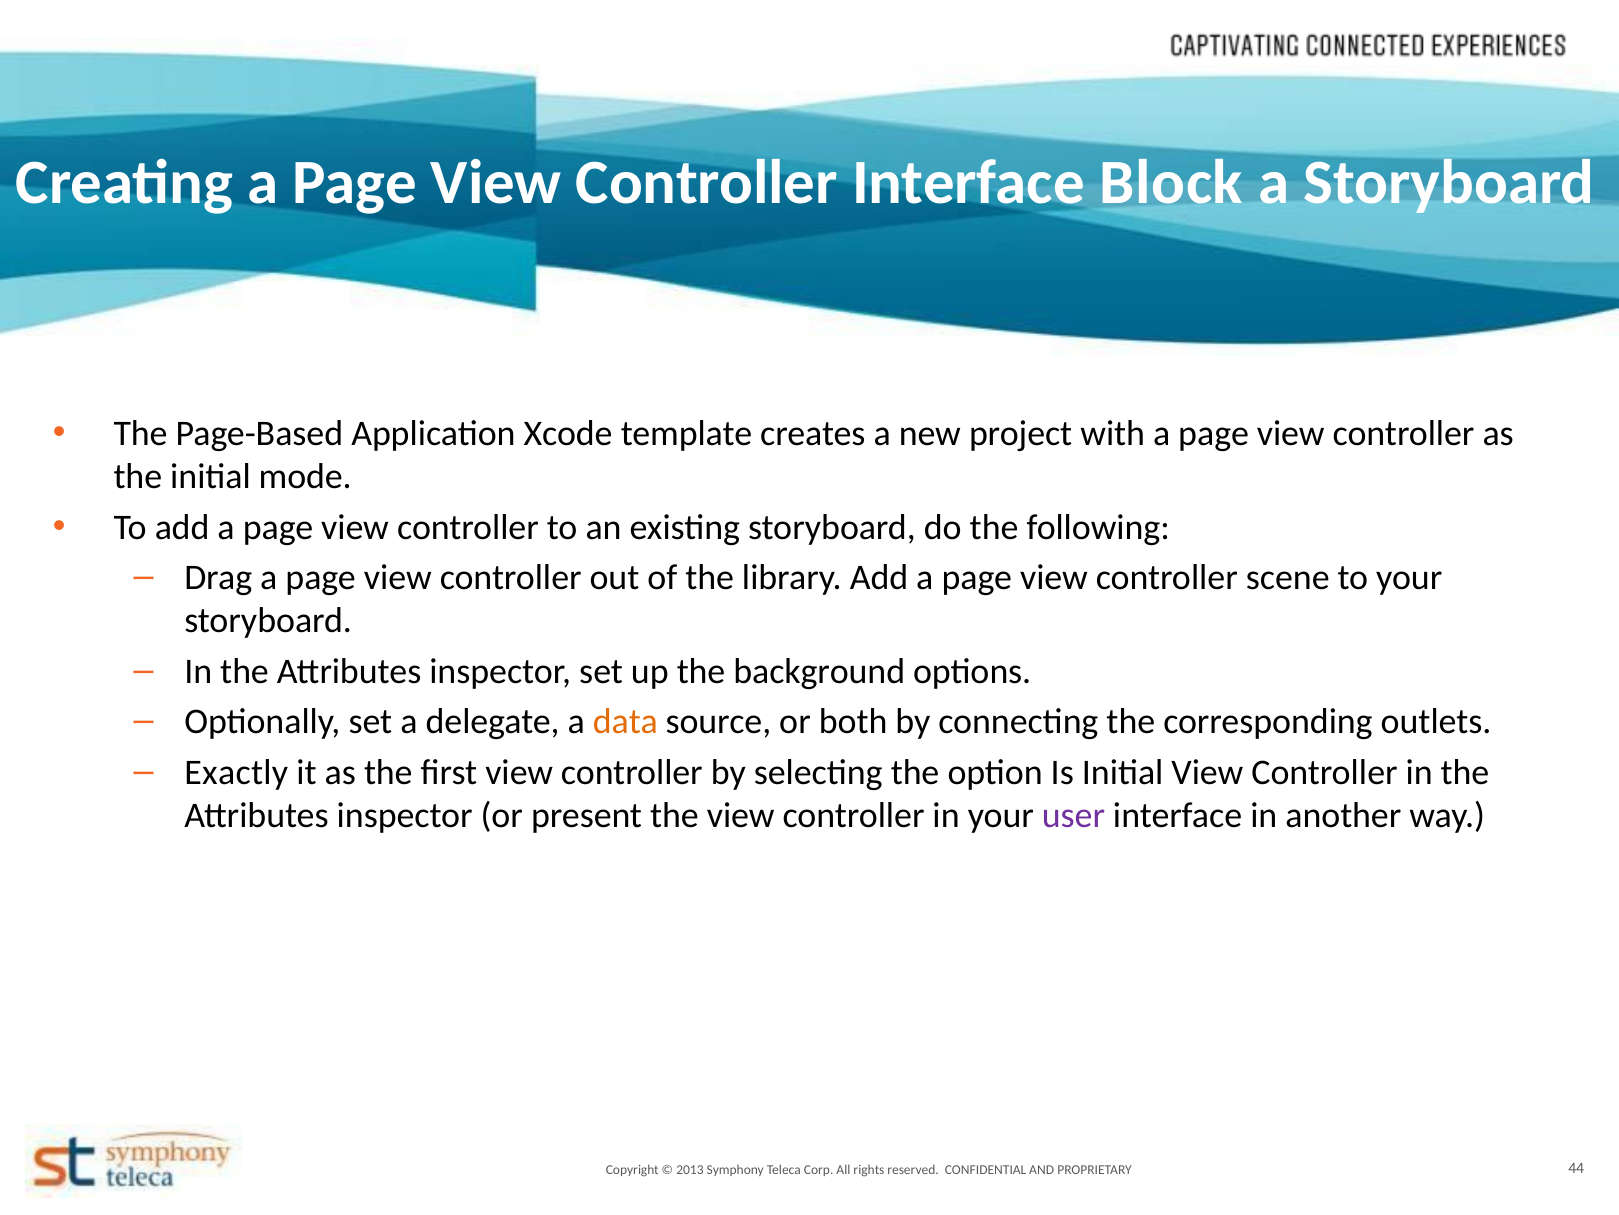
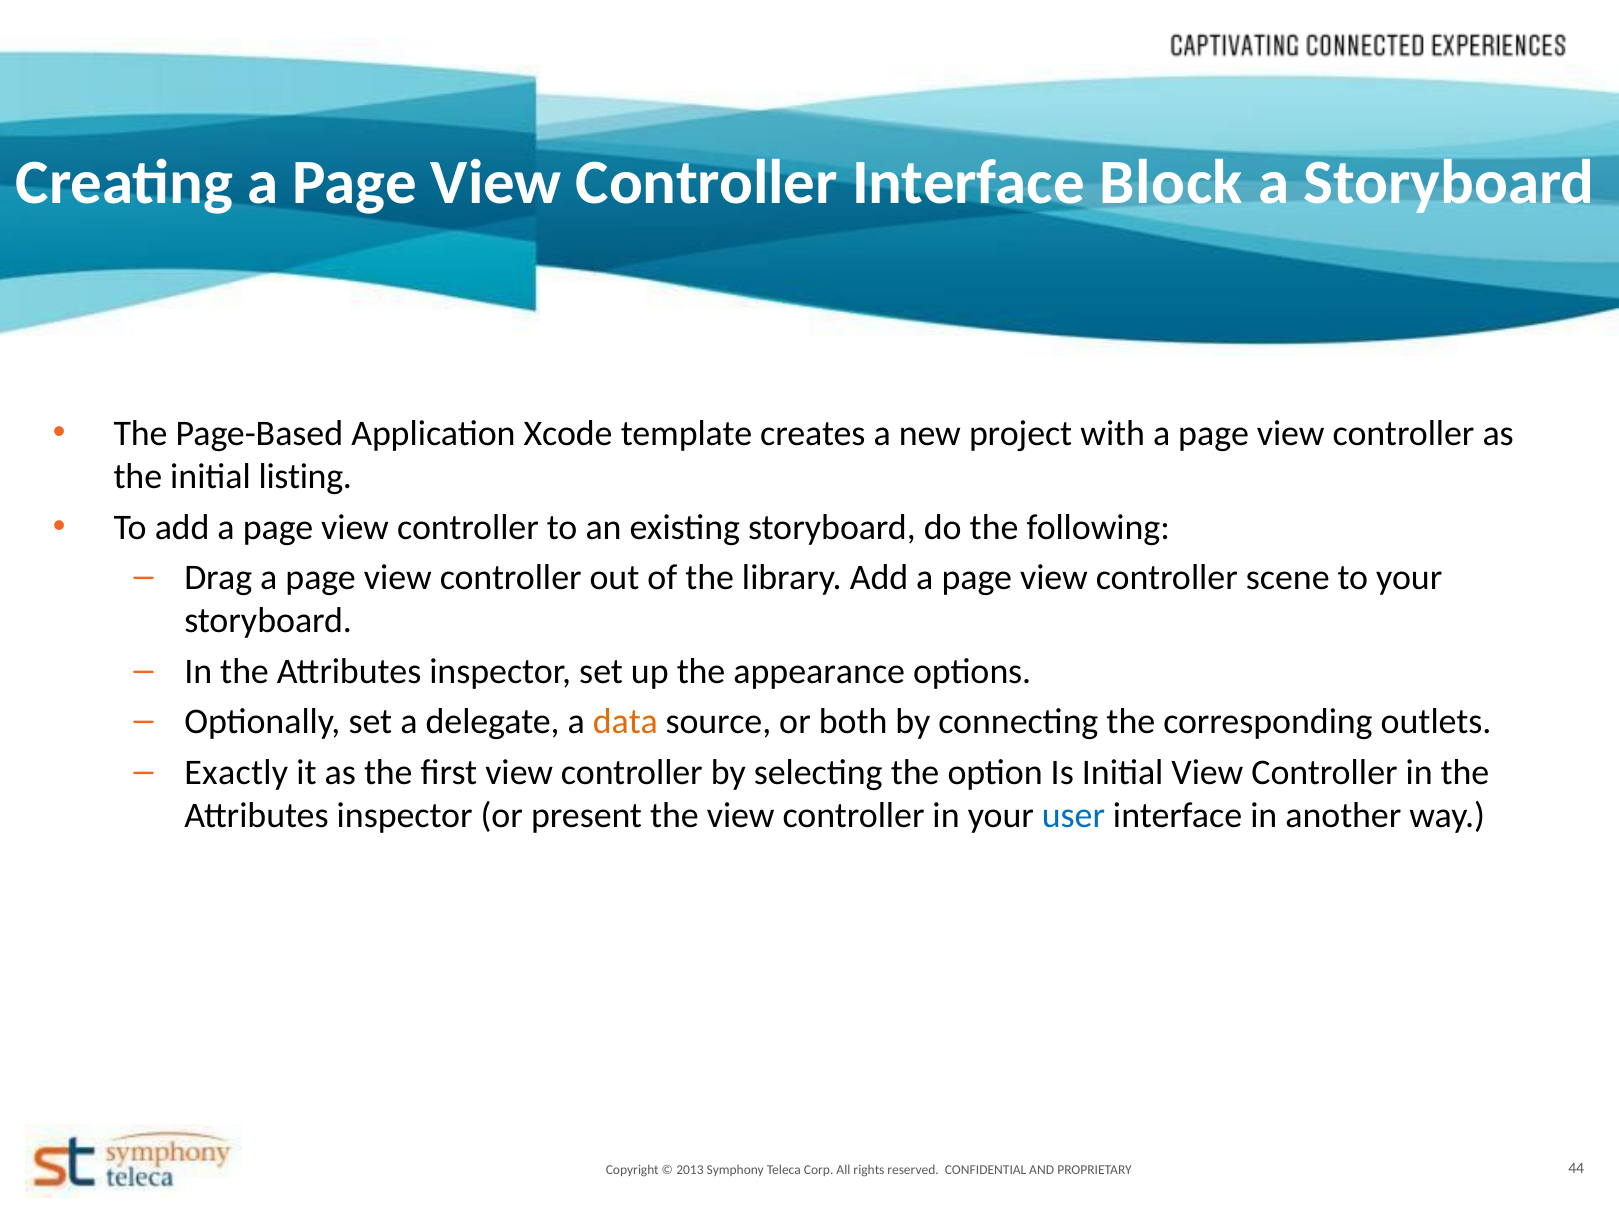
mode: mode -> listing (305, 477)
background: background -> appearance (819, 671)
user colour: purple -> blue (1073, 815)
